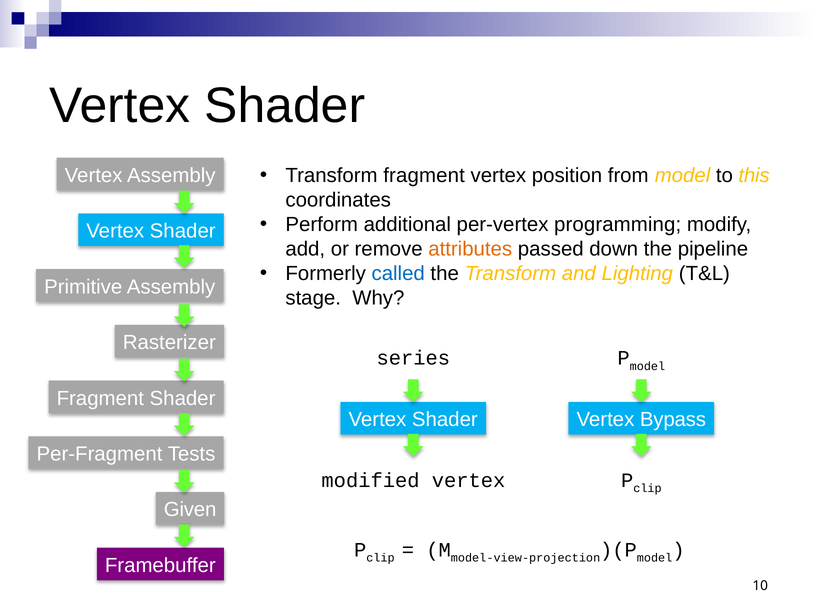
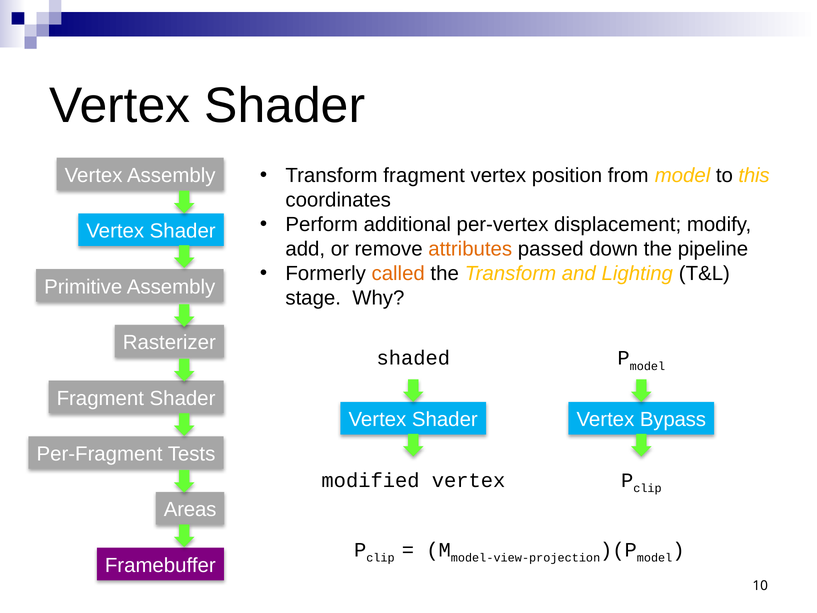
programming: programming -> displacement (618, 224)
called colour: blue -> orange (398, 273)
series: series -> shaded (413, 358)
Given: Given -> Areas (190, 510)
